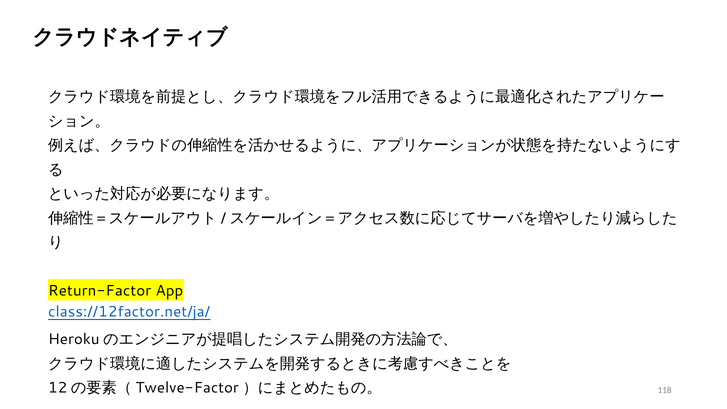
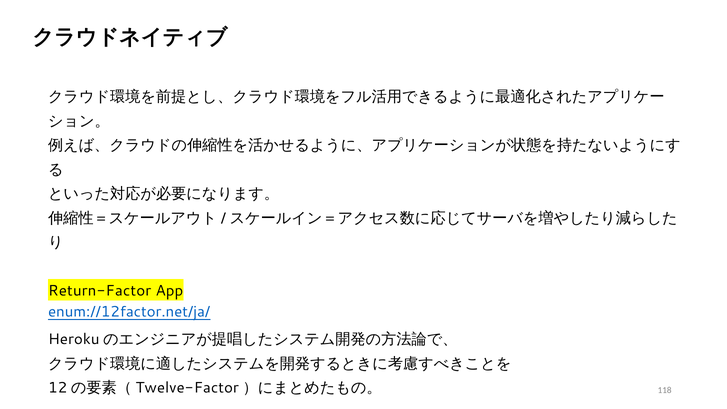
class://12factor.net/ja/: class://12factor.net/ja/ -> enum://12factor.net/ja/ (129, 312)
